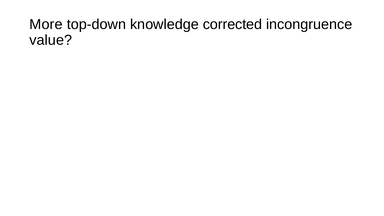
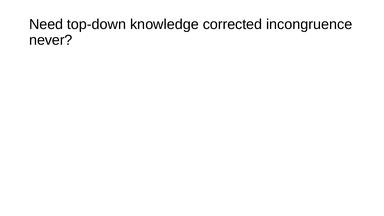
More: More -> Need (46, 24)
value: value -> never (51, 40)
